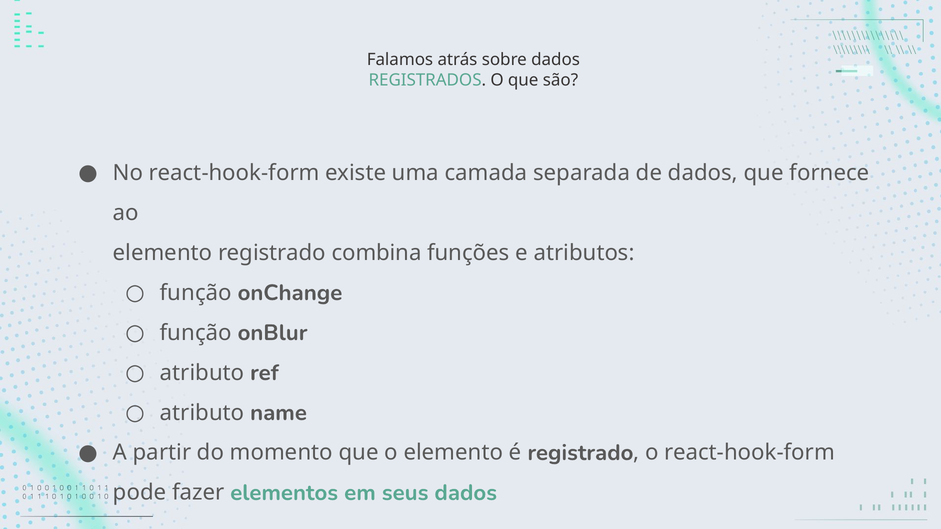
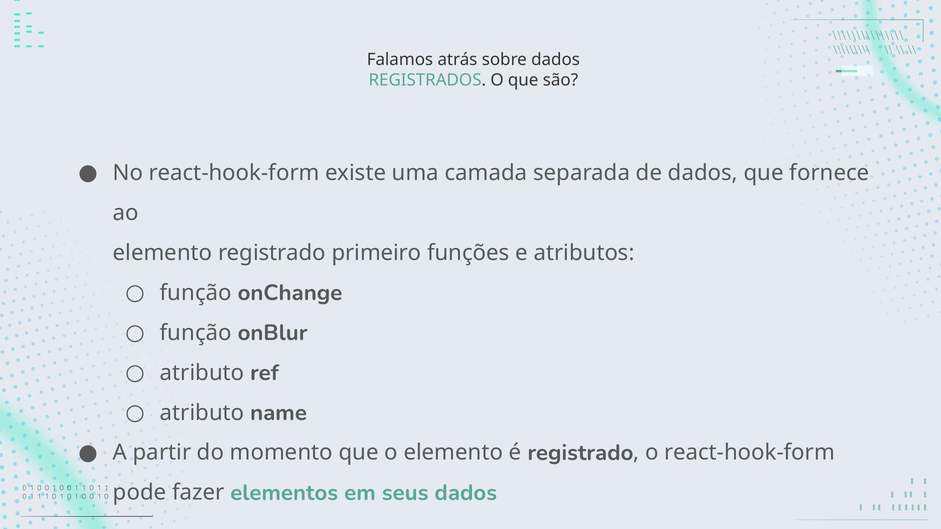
combina: combina -> primeiro (377, 253)
